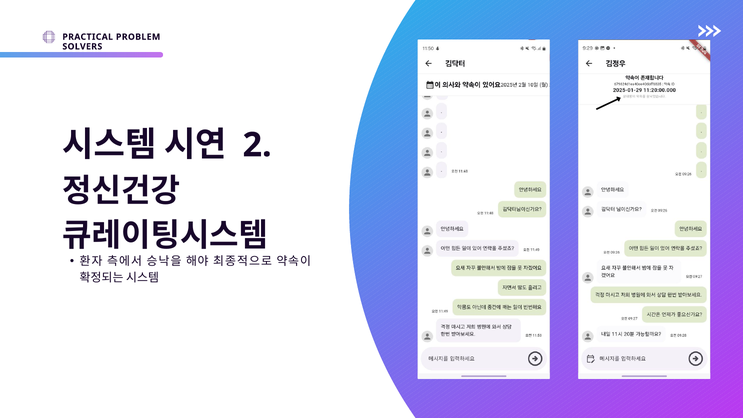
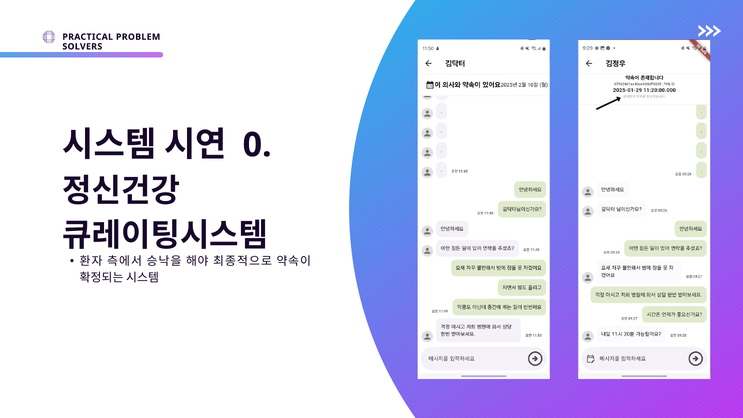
2: 2 -> 0 (257, 145)
